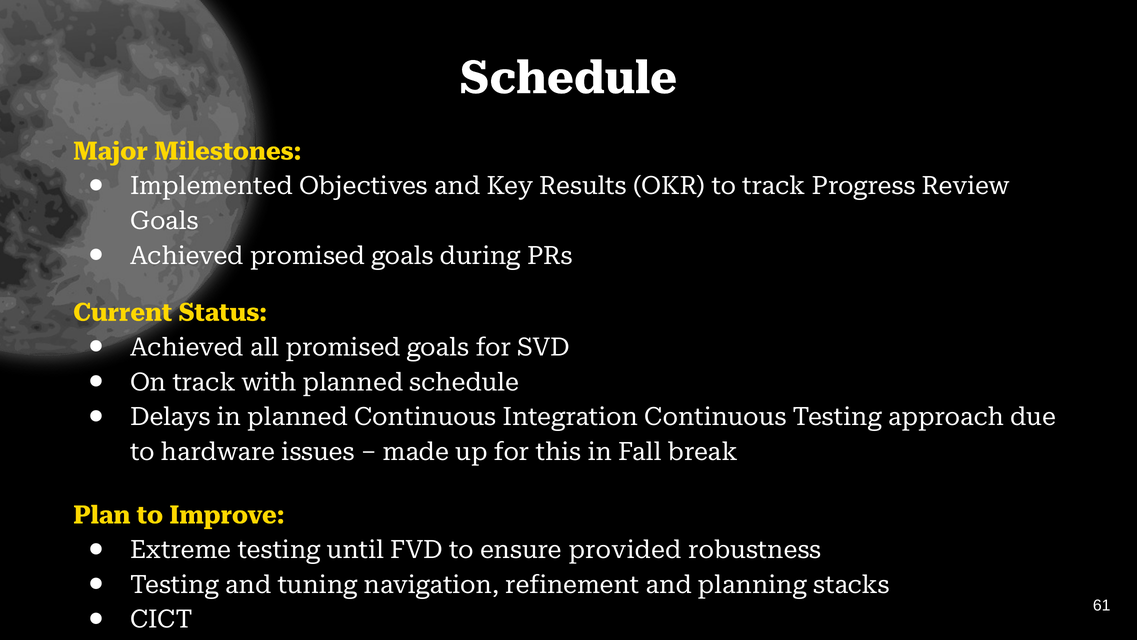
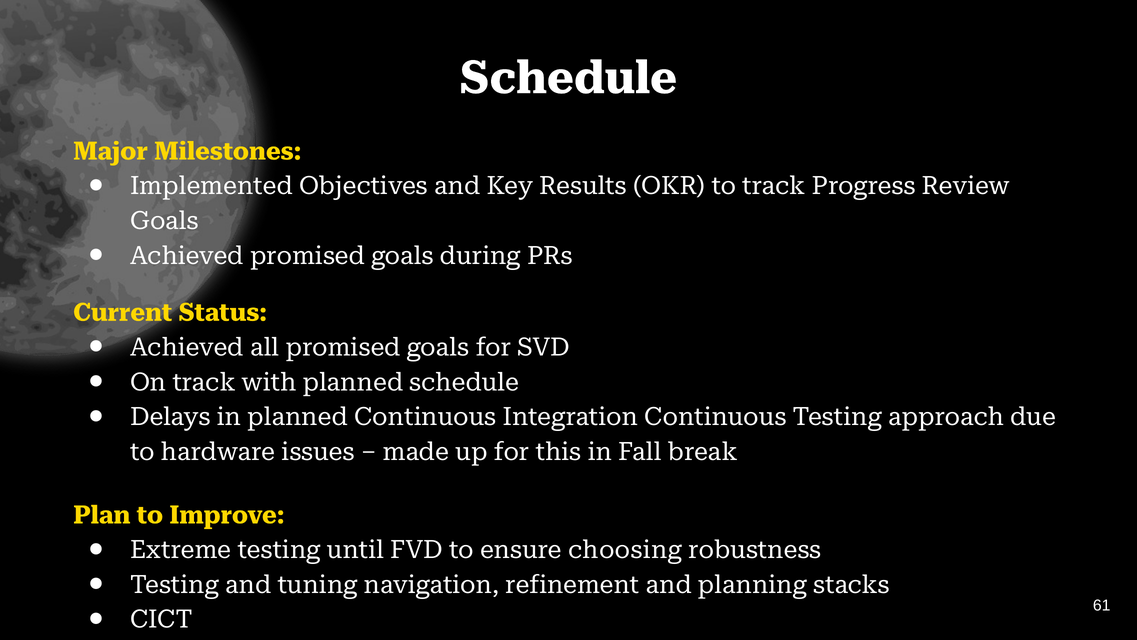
provided: provided -> choosing (625, 550)
